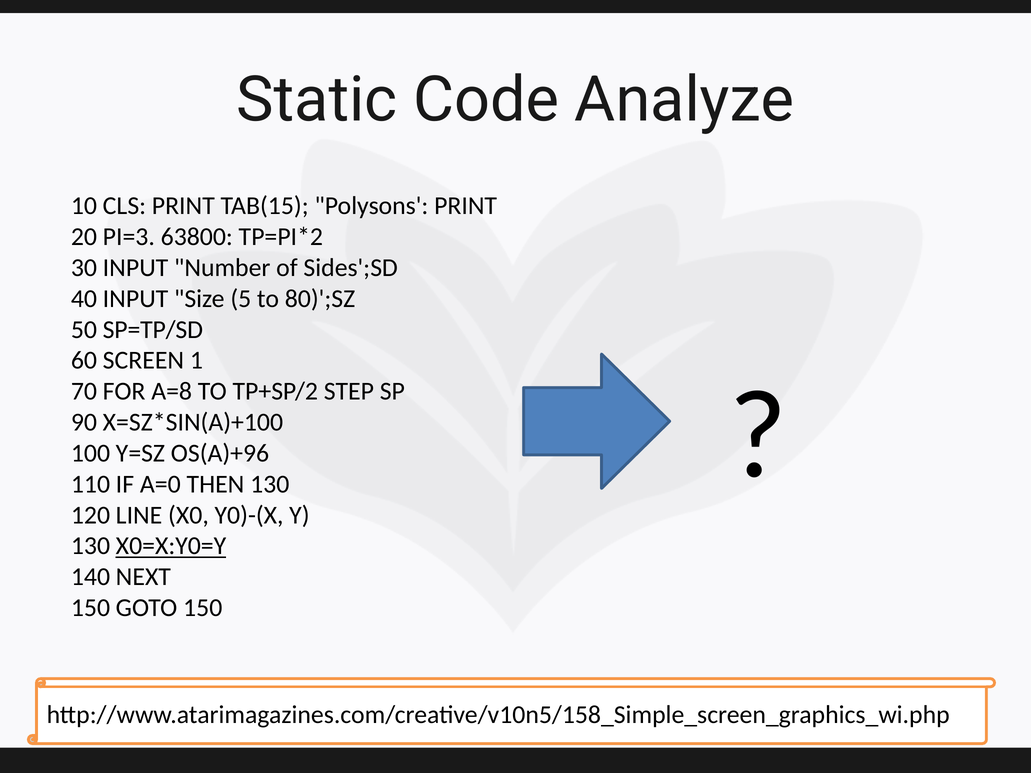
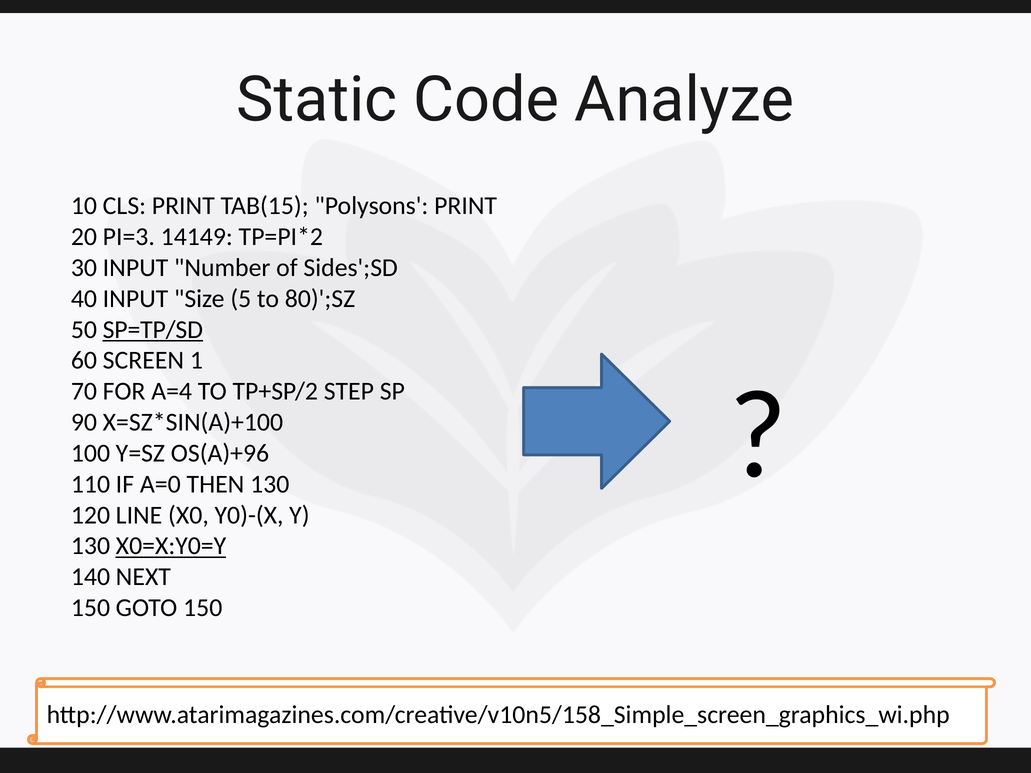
63800: 63800 -> 14149 (197, 237)
SP=TP/SD underline: none -> present (153, 330)
A=8: A=8 -> A=4 (172, 392)
